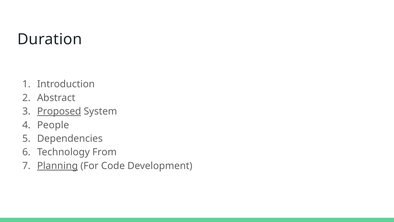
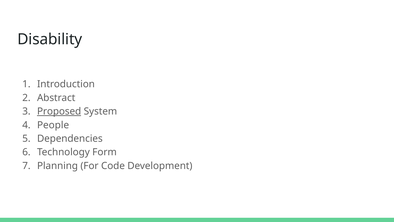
Duration: Duration -> Disability (50, 39)
From: From -> Form (105, 152)
Planning underline: present -> none (57, 166)
